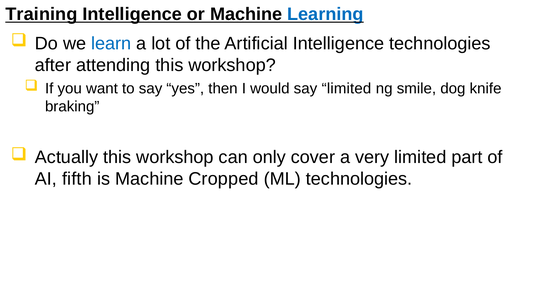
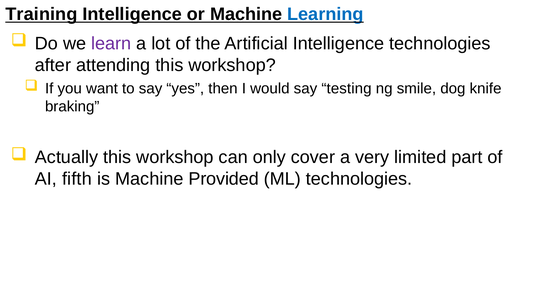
learn colour: blue -> purple (111, 43)
say limited: limited -> testing (347, 88)
Cropped: Cropped -> Provided (224, 179)
